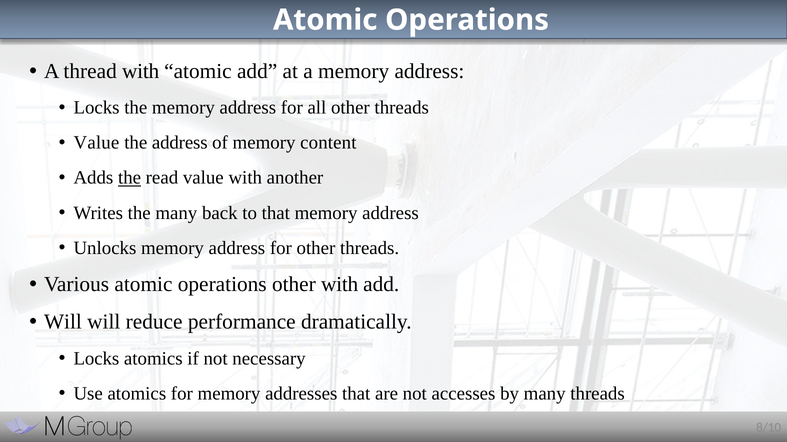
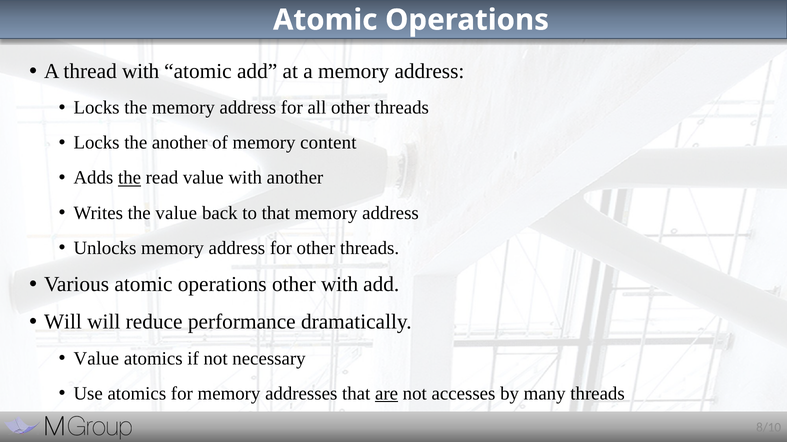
Value: Value -> Locks (97, 143)
the address: address -> another (180, 143)
the many: many -> value (176, 213)
Locks: Locks -> Value (96, 359)
are underline: none -> present (387, 394)
